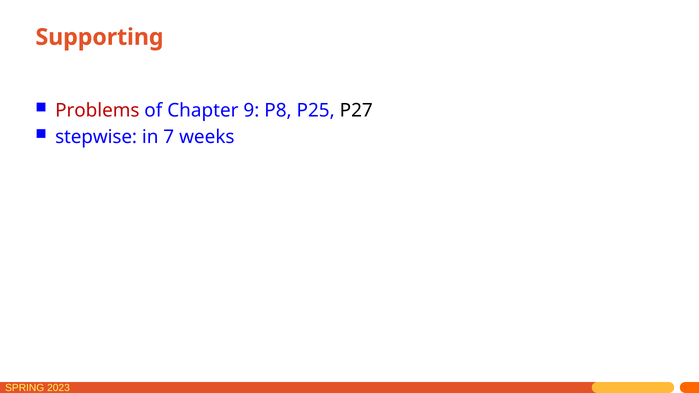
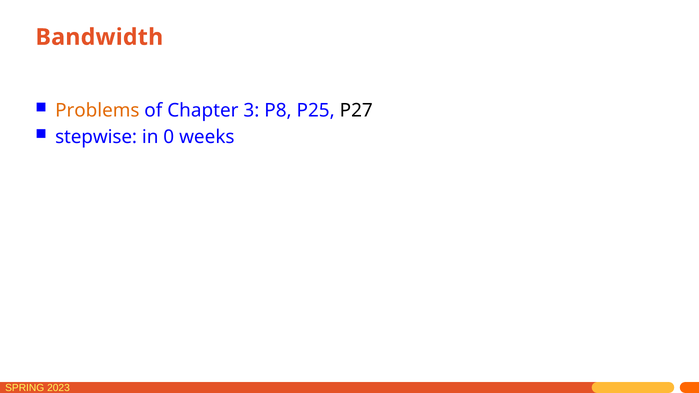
Supporting: Supporting -> Bandwidth (99, 37)
Problems colour: red -> orange (97, 110)
9: 9 -> 3 (251, 110)
7: 7 -> 0 (169, 137)
